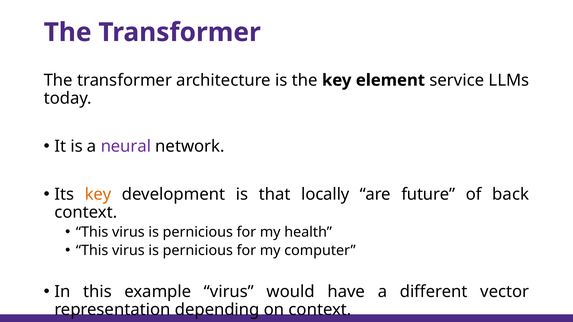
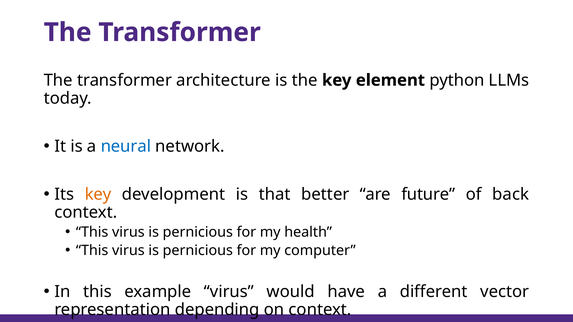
service: service -> python (457, 80)
neural colour: purple -> blue (126, 146)
locally: locally -> better (325, 194)
